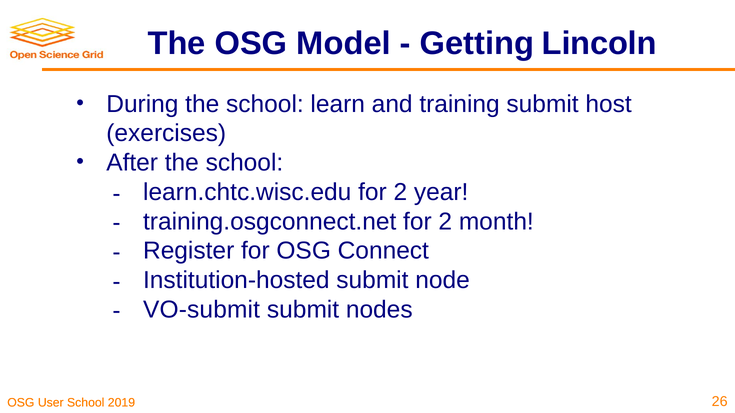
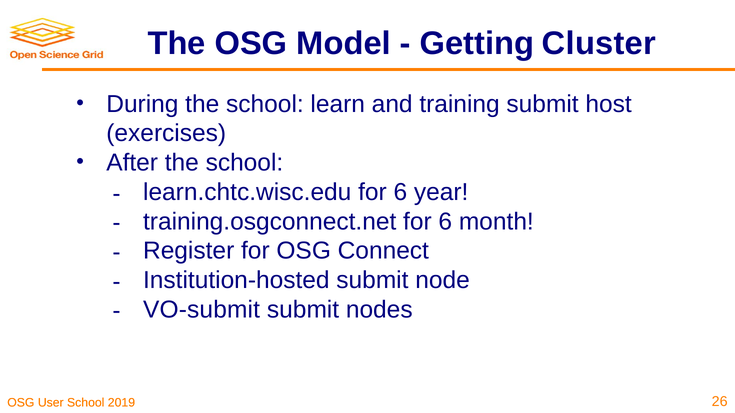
Lincoln: Lincoln -> Cluster (599, 44)
learn.chtc.wisc.edu for 2: 2 -> 6 (400, 192)
training.osgconnect.net for 2: 2 -> 6 (445, 222)
